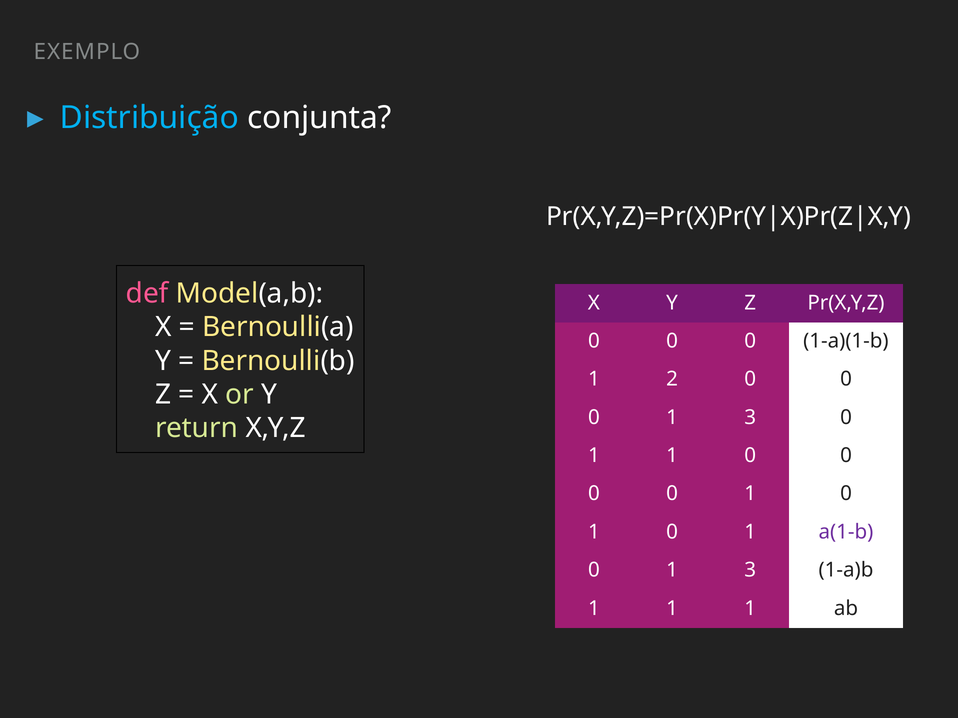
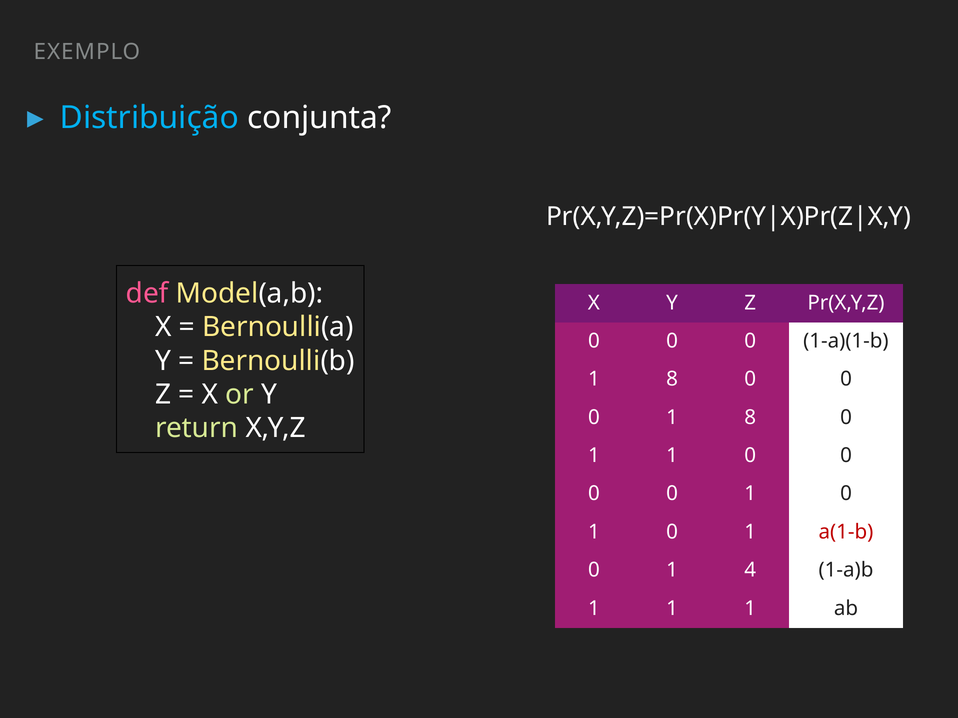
2: 2 -> 8 (672, 379)
3: 3 -> 8 (750, 418)
a(1-b colour: purple -> red (846, 532)
3: 3 -> 4 (750, 570)
